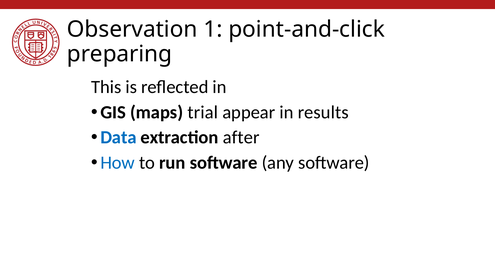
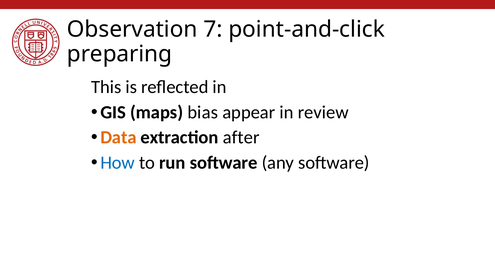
1: 1 -> 7 (213, 29)
trial: trial -> bias (203, 112)
results: results -> review (323, 112)
Data colour: blue -> orange (118, 137)
